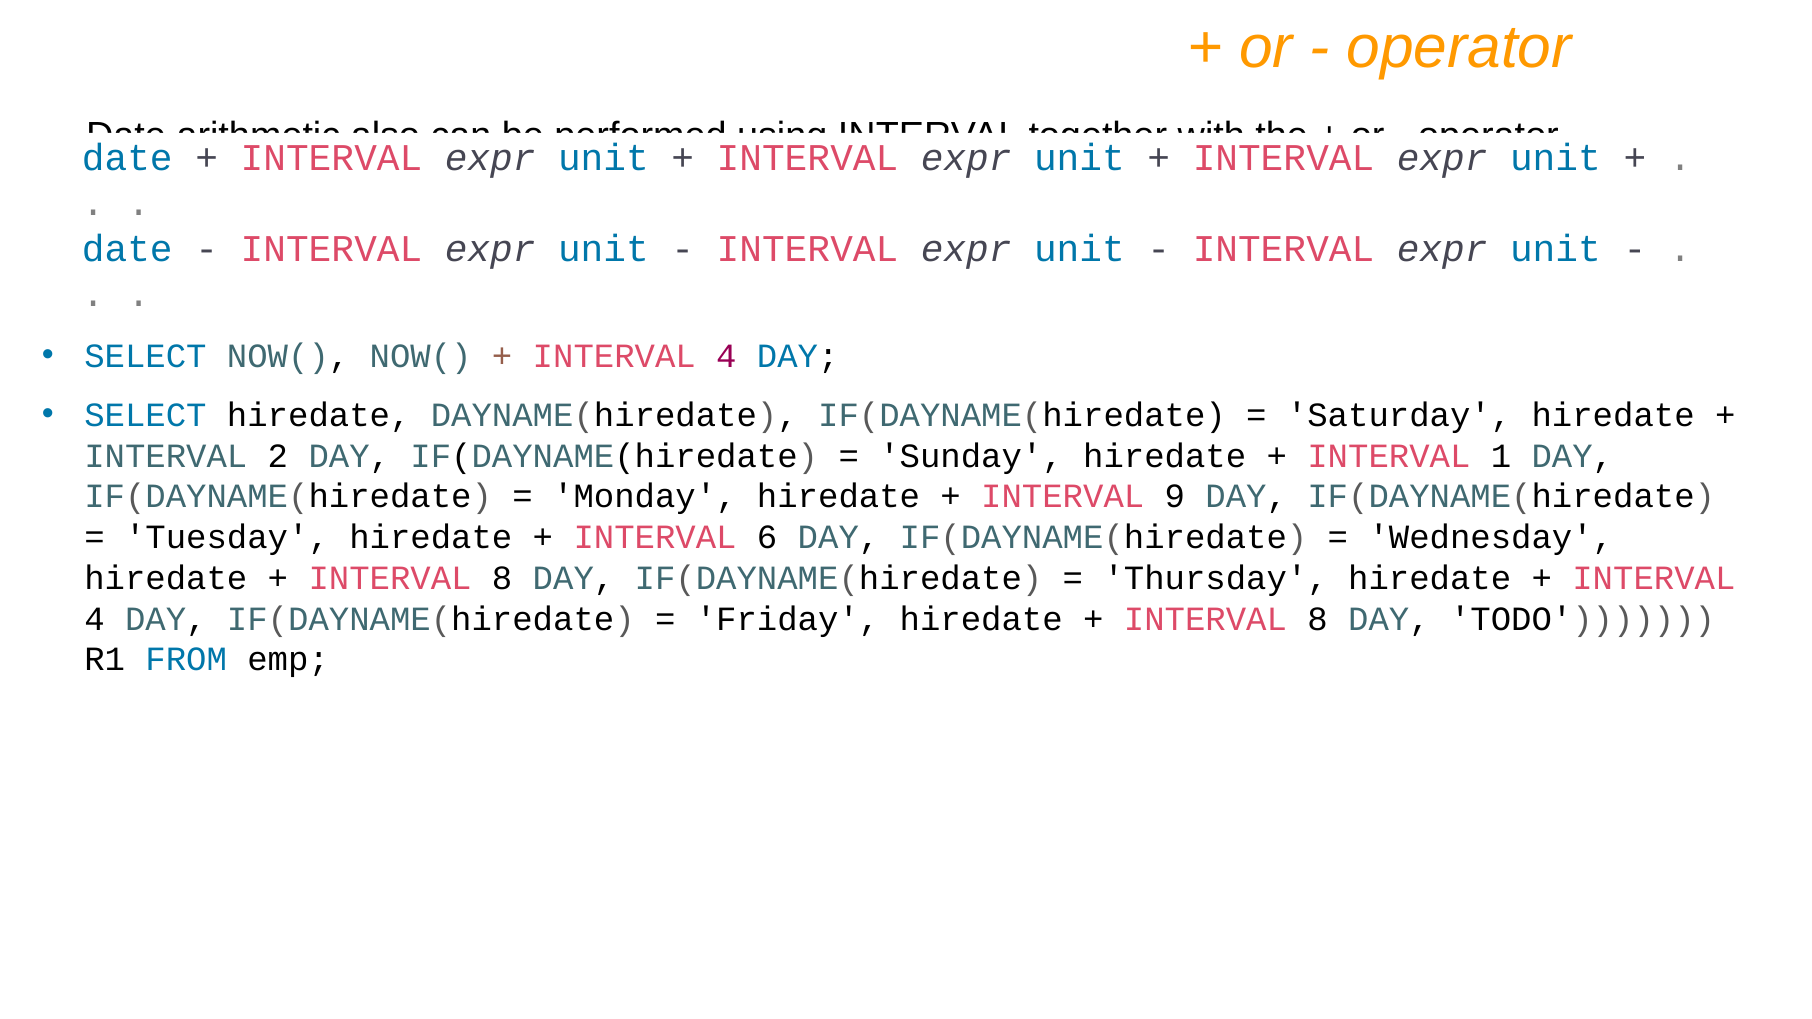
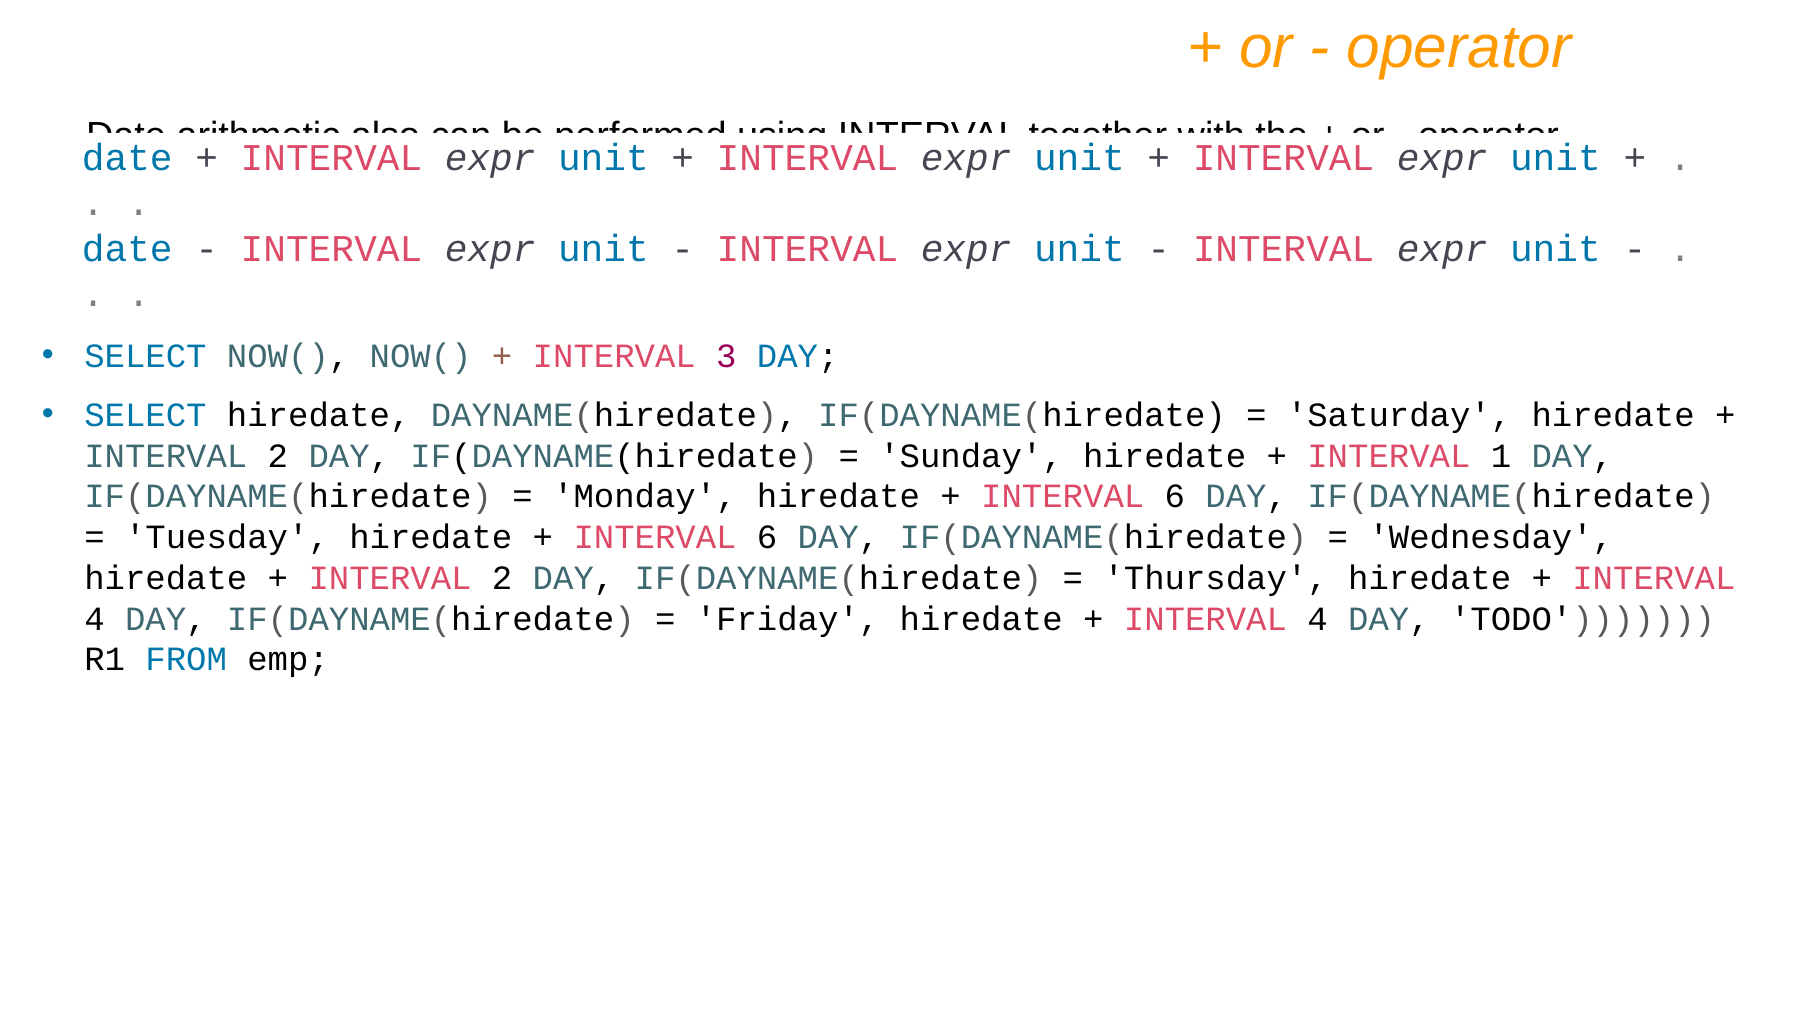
4: 4 -> 3 (726, 356)
9: 9 -> 6 (1175, 497)
8: 8 -> 2 (502, 578)
8: 8 -> 4 (1318, 619)
